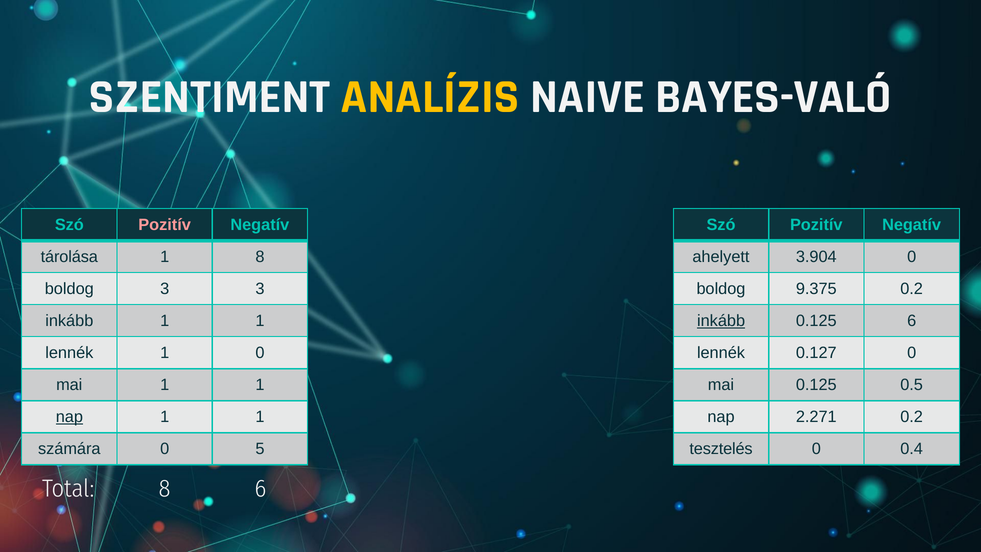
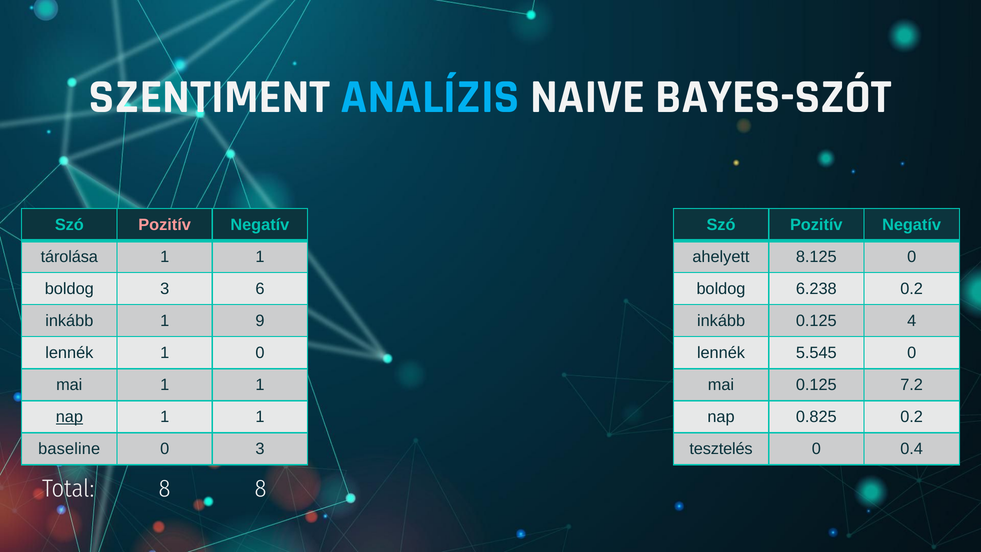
ANALÍZIS colour: yellow -> light blue (430, 96)
BAYES-VALÓ: BAYES-VALÓ -> BAYES-SZÓT (774, 96)
8: 8 -> 1 (260, 257)
3.904: 3.904 -> 8.125 (816, 257)
3 3: 3 -> 6 (260, 289)
9.375: 9.375 -> 6.238 (816, 289)
inkább 1 1: 1 -> 9 (260, 321)
inkább underline: present -> none (721, 321)
0.125 6: 6 -> 4 (912, 321)
0.127: 0.127 -> 5.545 (816, 353)
0.5: 0.5 -> 7.2 (912, 385)
2.271: 2.271 -> 0.825 (816, 417)
számára: számára -> baseline (69, 449)
0 5: 5 -> 3 (260, 449)
8 6: 6 -> 8 (261, 488)
